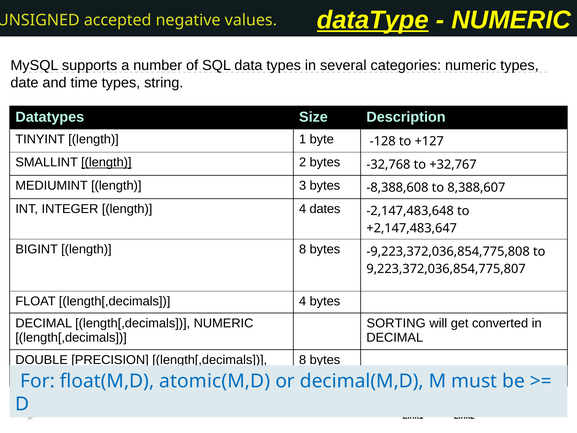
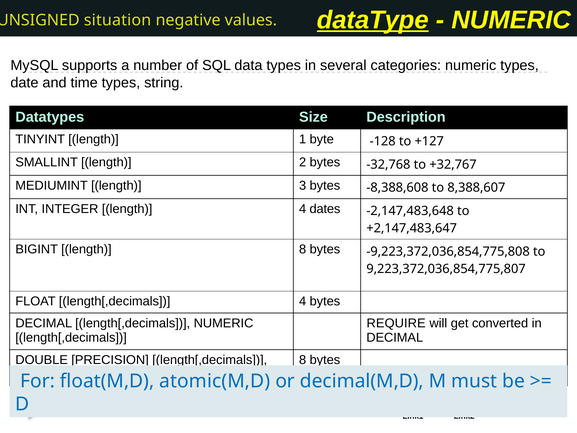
accepted: accepted -> situation (118, 20)
length underline: present -> none (106, 162)
SORTING: SORTING -> REQUIRE (396, 323)
